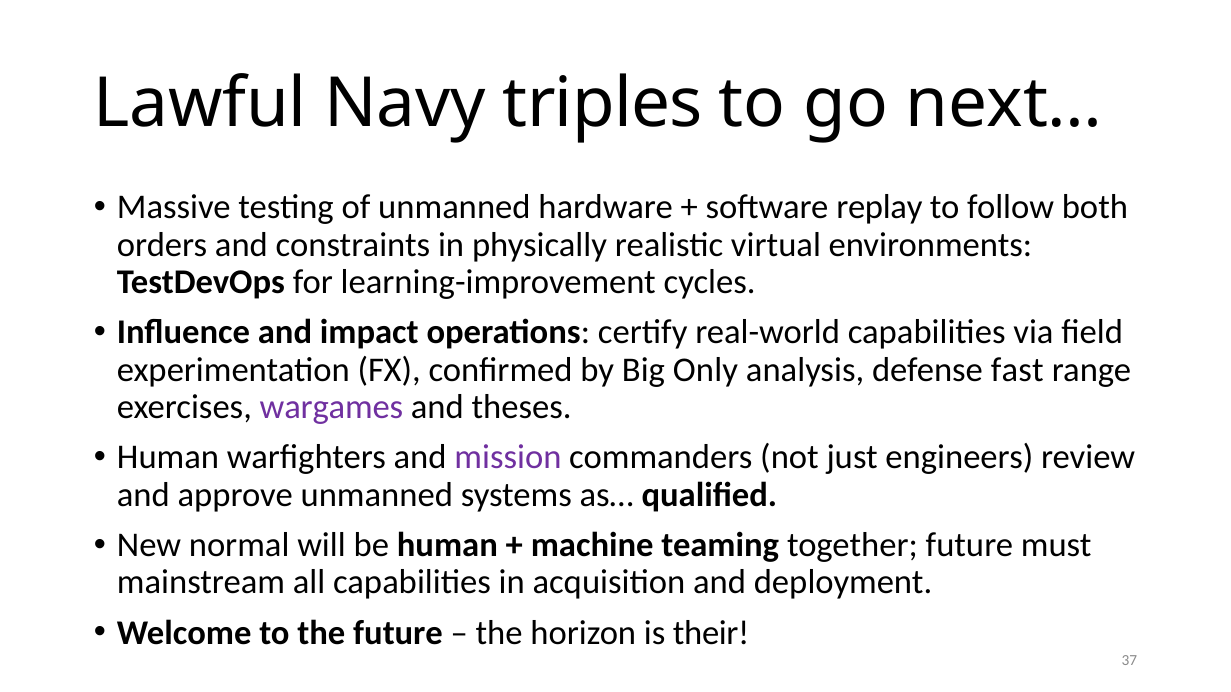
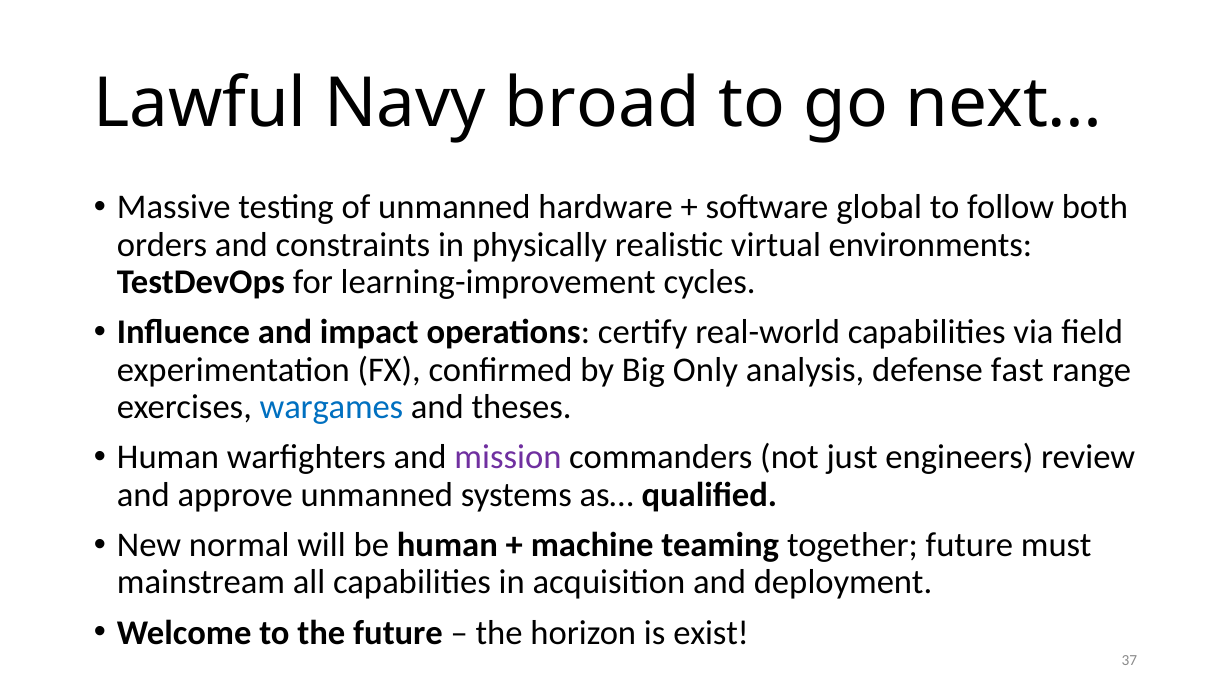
triples: triples -> broad (602, 103)
replay: replay -> global (879, 207)
wargames colour: purple -> blue (331, 407)
their: their -> exist (711, 633)
